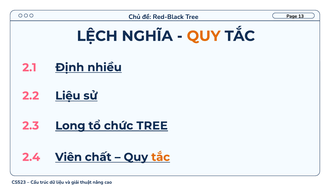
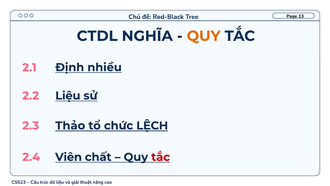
LỆCH: LỆCH -> CTDL (97, 36)
Long: Long -> Thảo (70, 125)
chức TREE: TREE -> LỆCH (152, 125)
tắc colour: orange -> red (161, 157)
